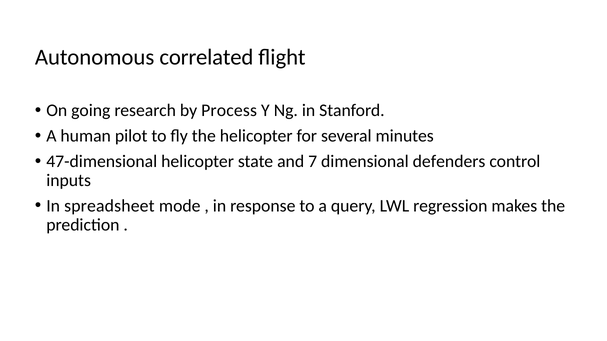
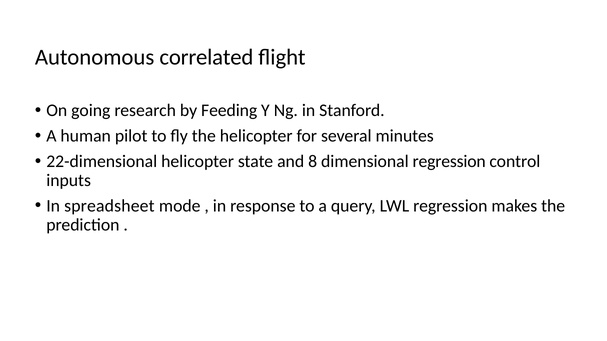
Process: Process -> Feeding (229, 111)
47-dimensional: 47-dimensional -> 22-dimensional (102, 162)
7: 7 -> 8 (313, 162)
dimensional defenders: defenders -> regression (449, 162)
